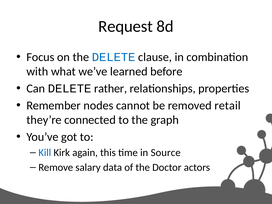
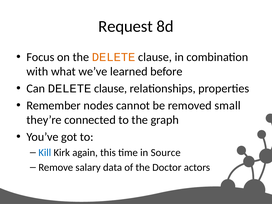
DELETE colour: blue -> orange (114, 57)
Can DELETE rather: rather -> clause (111, 89)
retail: retail -> small (228, 105)
